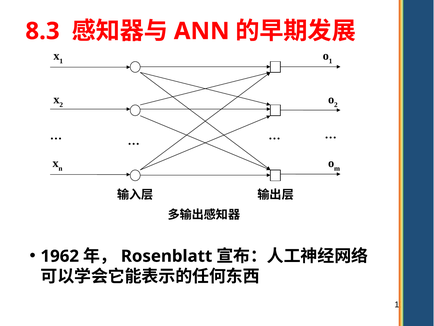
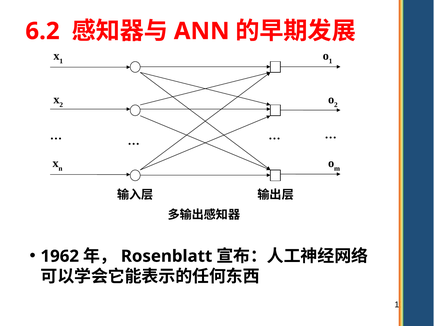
8.3: 8.3 -> 6.2 (43, 31)
